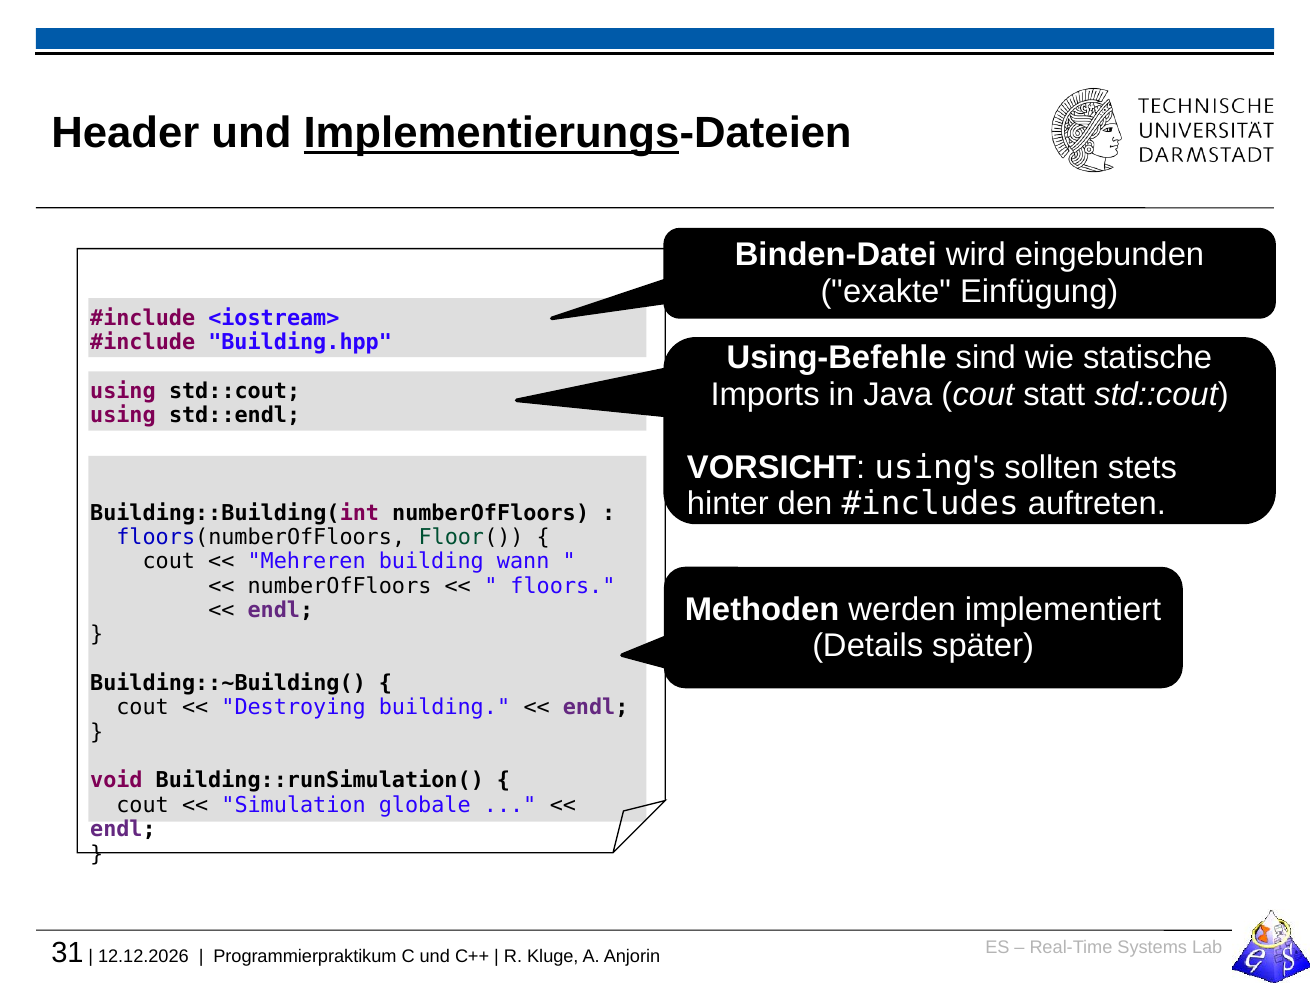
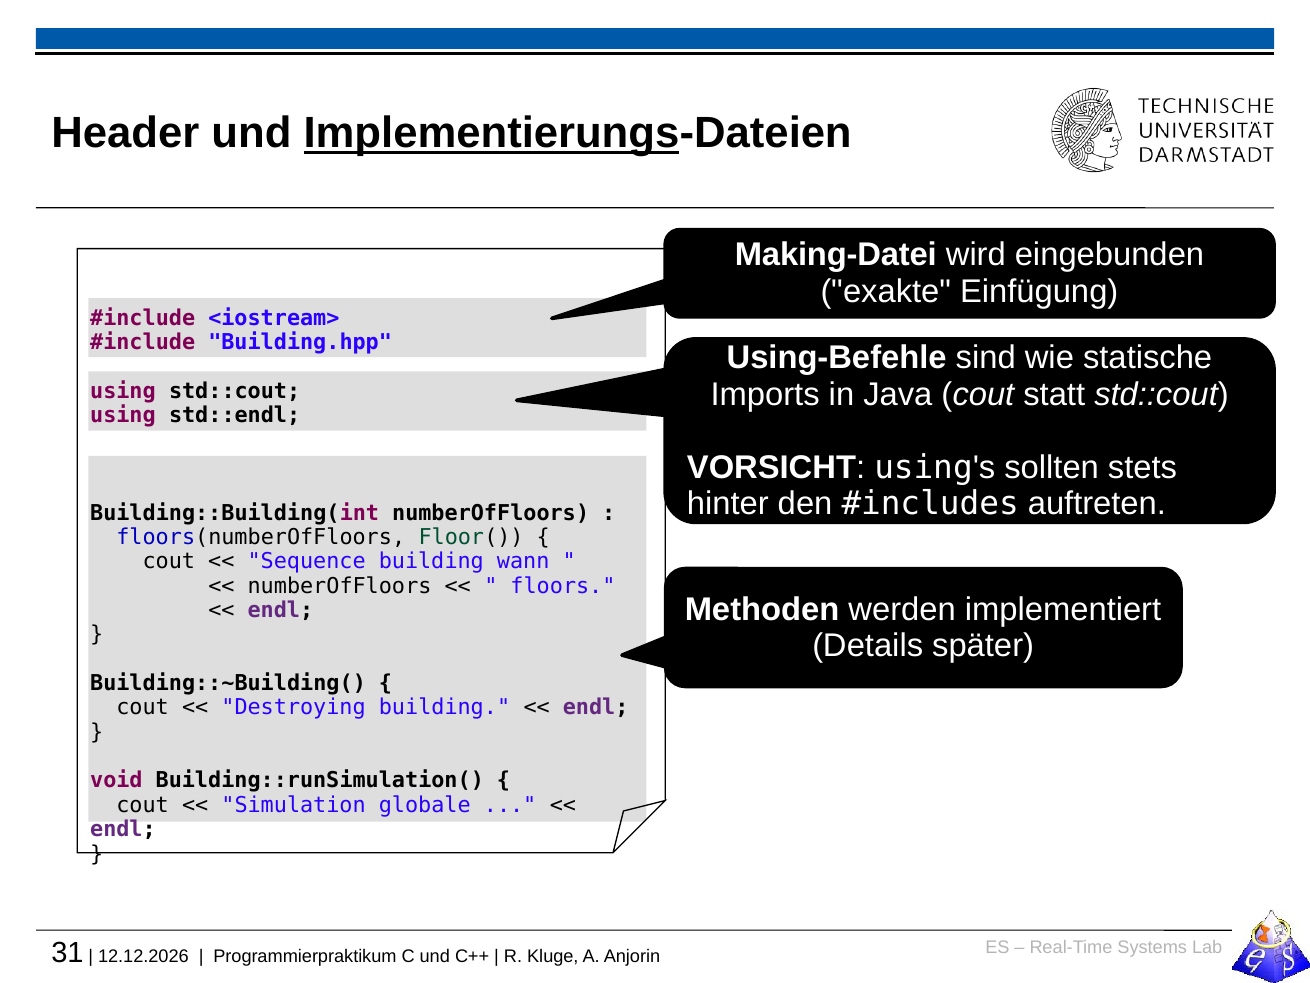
Binden-Datei: Binden-Datei -> Making-Datei (836, 255)
Mehreren: Mehreren -> Sequence (307, 561)
